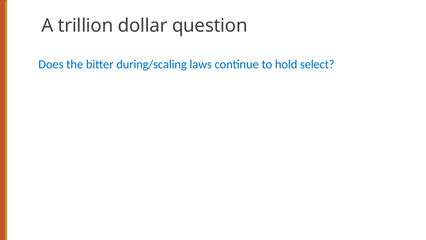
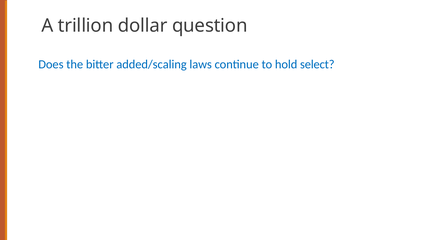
during/scaling: during/scaling -> added/scaling (152, 64)
